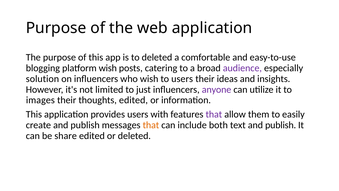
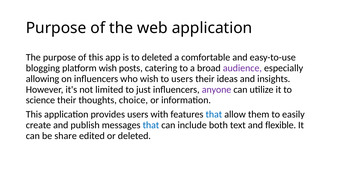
solution: solution -> allowing (43, 79)
images: images -> science (40, 100)
thoughts edited: edited -> choice (133, 100)
that colour: purple -> blue (214, 114)
that colour: orange -> blue (151, 125)
text and publish: publish -> flexible (281, 125)
